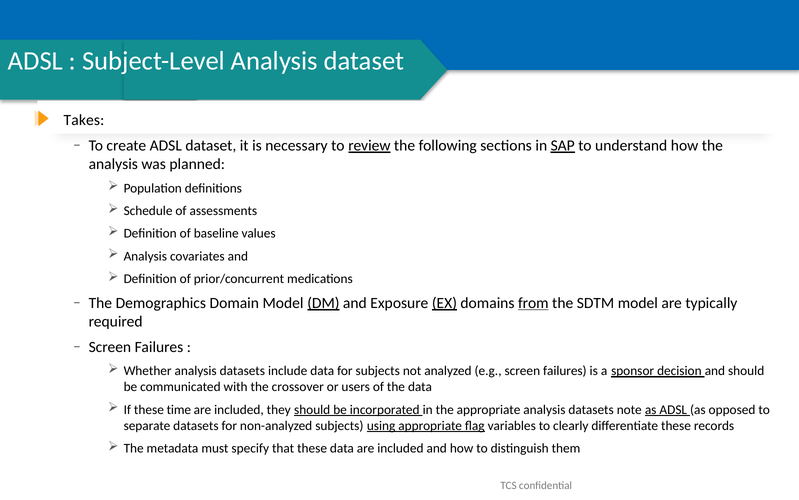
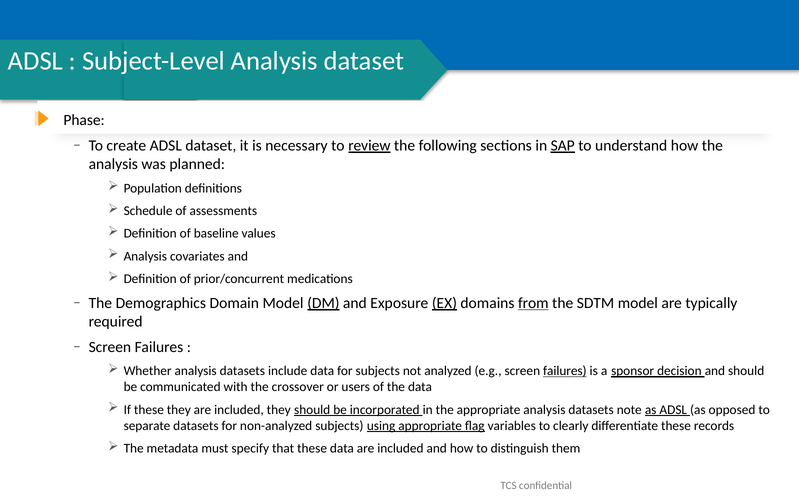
Takes: Takes -> Phase (84, 120)
failures underline: none -> present (565, 370)
these time: time -> they (179, 409)
